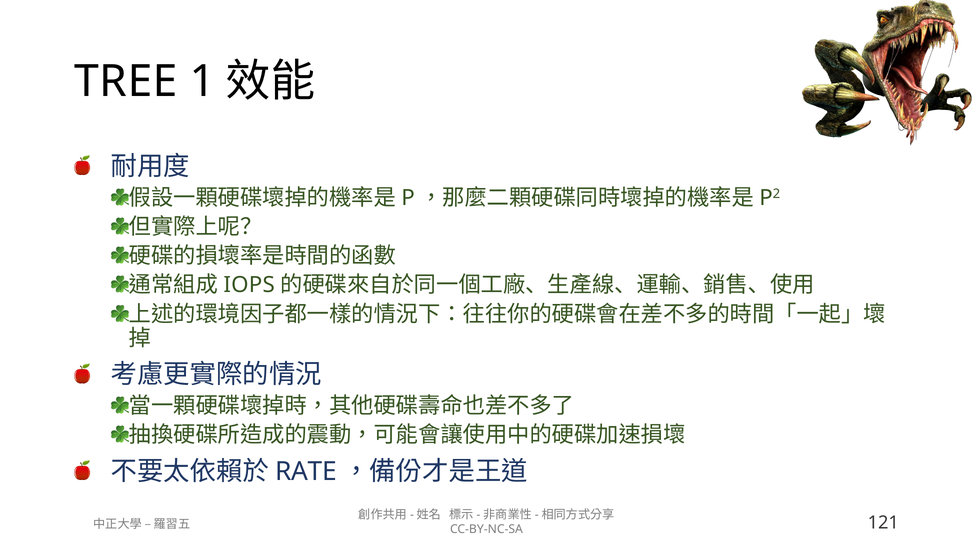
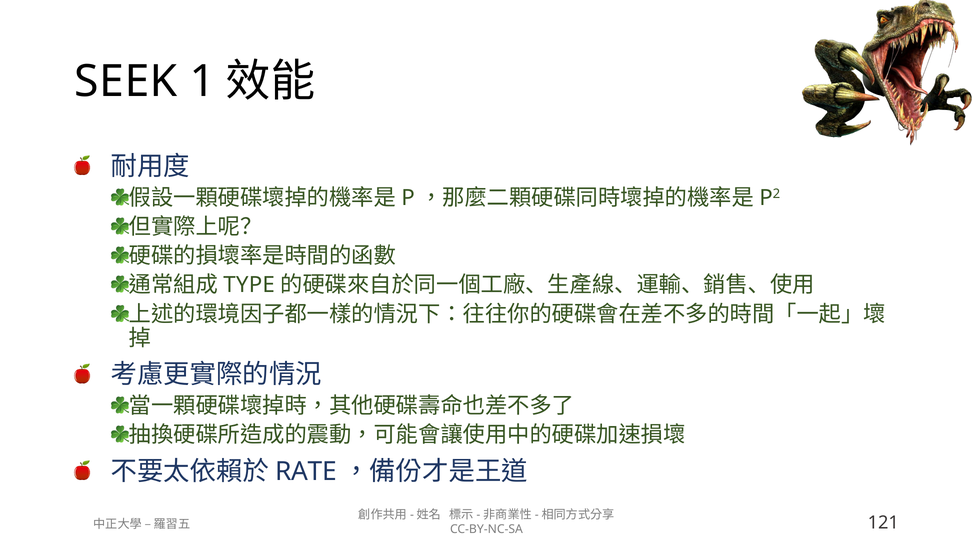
TREE: TREE -> SEEK (126, 82)
IOPS: IOPS -> TYPE (249, 285)
